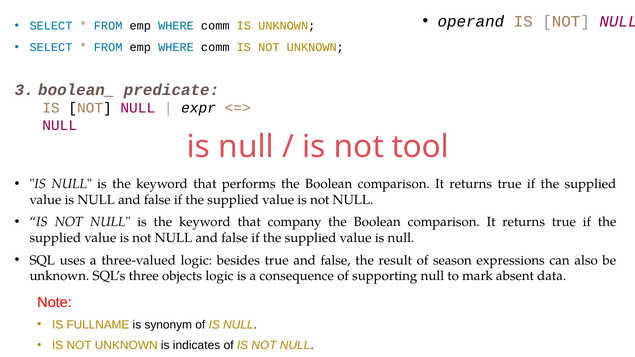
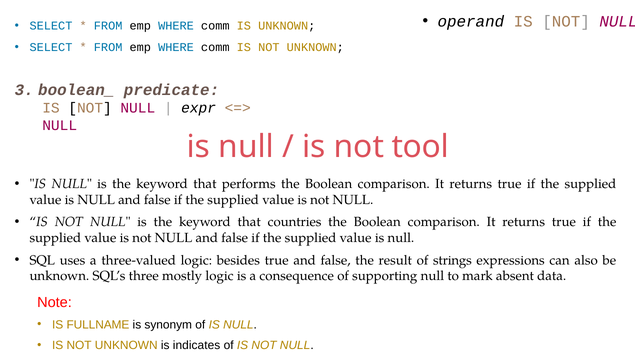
company: company -> countries (295, 222)
season: season -> strings (452, 260)
objects: objects -> mostly (182, 276)
